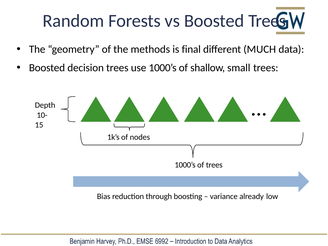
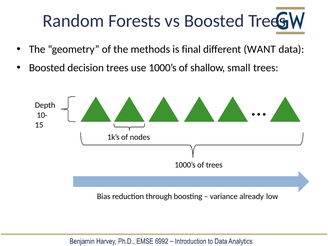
MUCH: MUCH -> WANT (260, 49)
